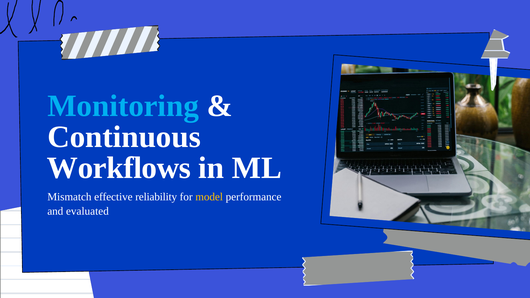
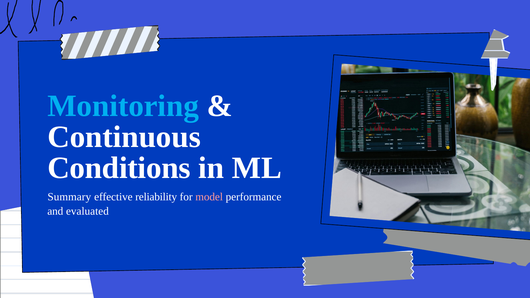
Workflows: Workflows -> Conditions (119, 168)
Mismatch: Mismatch -> Summary (69, 197)
model colour: yellow -> pink (209, 197)
